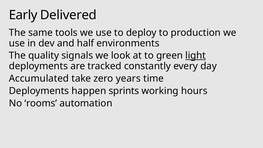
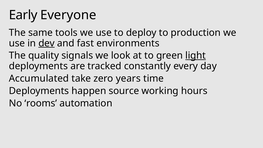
Delivered: Delivered -> Everyone (68, 15)
dev underline: none -> present (47, 43)
half: half -> fast (85, 43)
sprints: sprints -> source (124, 91)
